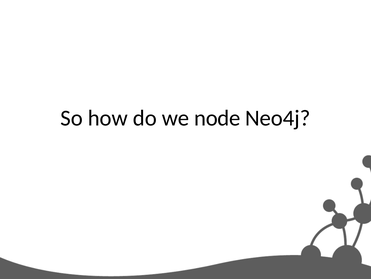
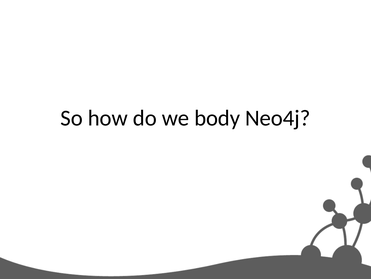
node: node -> body (217, 118)
